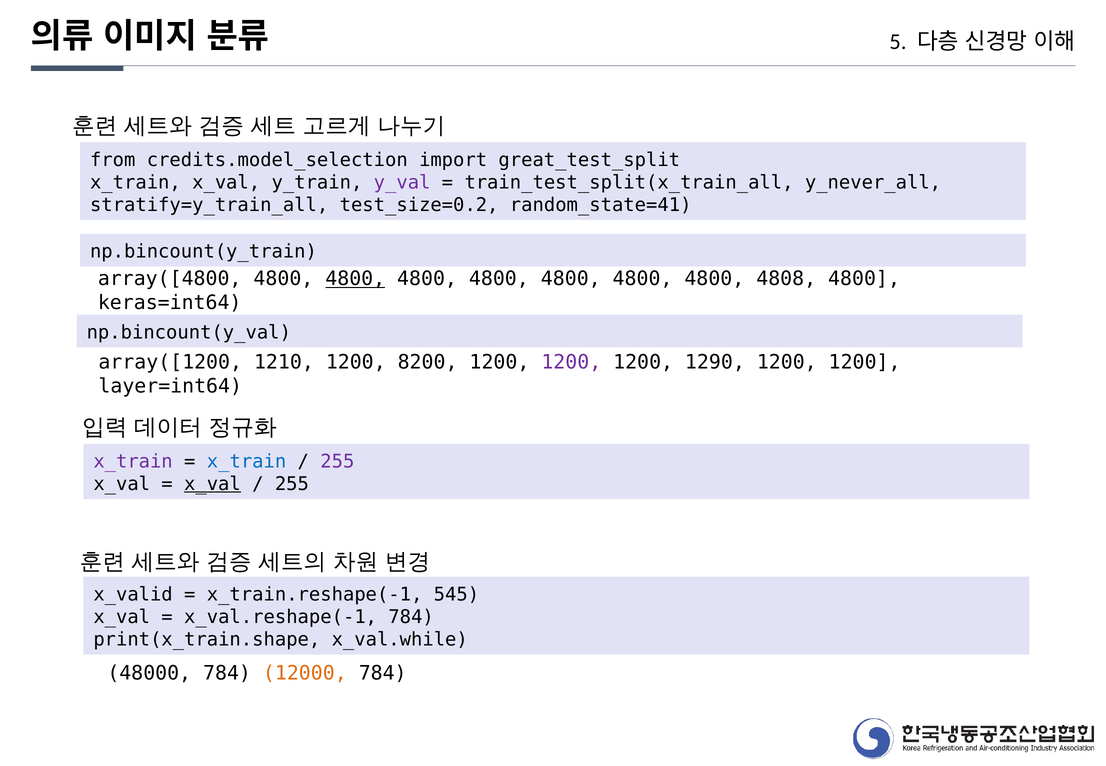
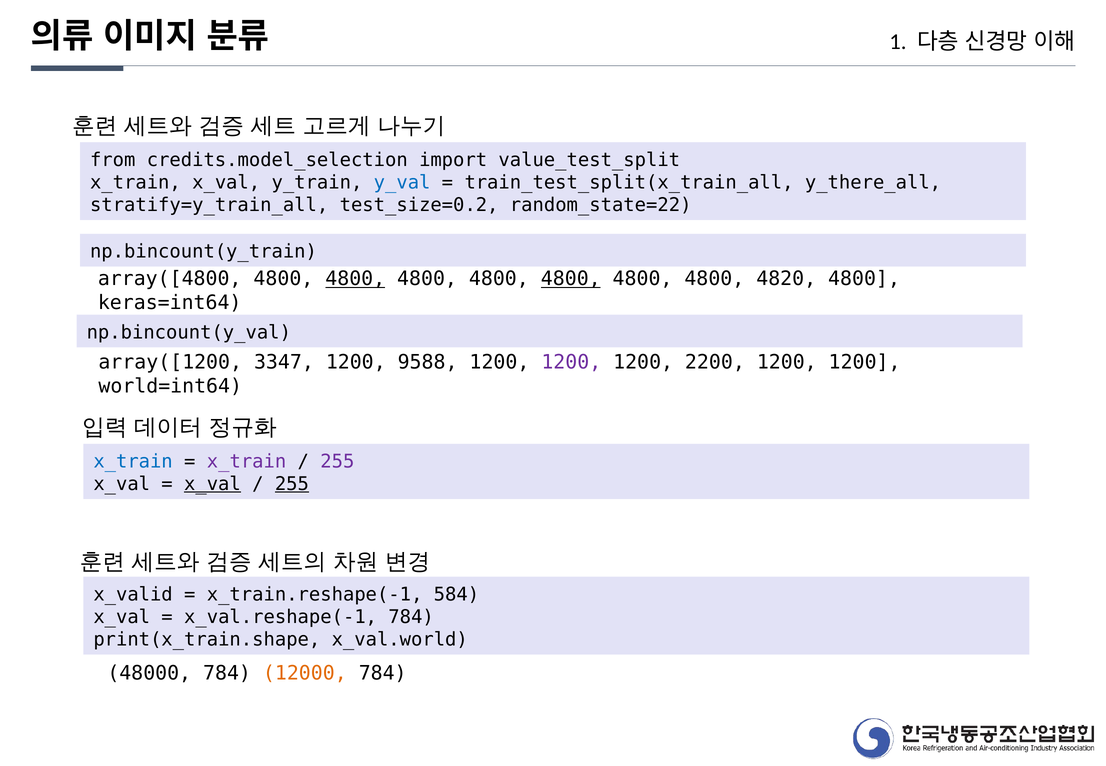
5: 5 -> 1 (898, 42)
great_test_split: great_test_split -> value_test_split (589, 160)
y_val colour: purple -> blue (402, 182)
y_never_all: y_never_all -> y_there_all (873, 182)
random_state=41: random_state=41 -> random_state=22 (601, 205)
4800 underline: none -> present (571, 279)
4808: 4808 -> 4820 (786, 279)
1210: 1210 -> 3347 (284, 362)
8200: 8200 -> 9588 (428, 362)
1290: 1290 -> 2200 (715, 362)
layer=int64: layer=int64 -> world=int64 (170, 386)
x_train colour: purple -> blue (133, 461)
x_train colour: blue -> purple (247, 461)
255 underline: none -> present (292, 484)
545: 545 -> 584 (456, 594)
x_val.while: x_val.while -> x_val.world (400, 639)
